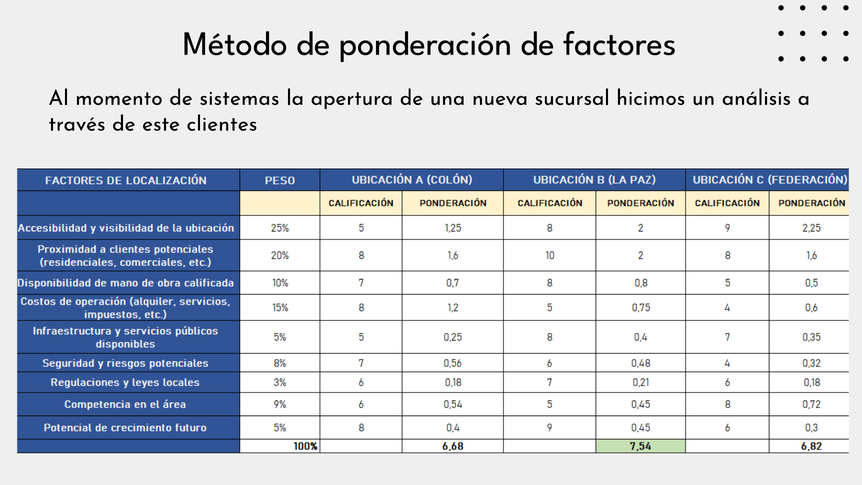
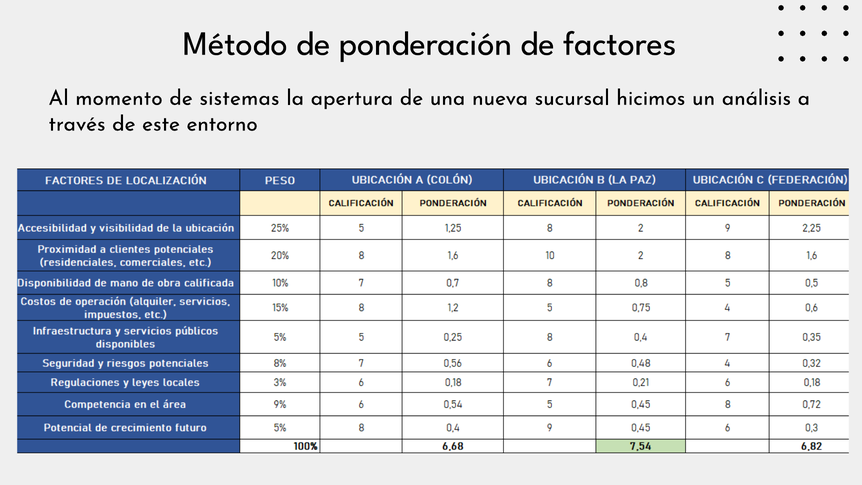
clientes: clientes -> entorno (222, 124)
